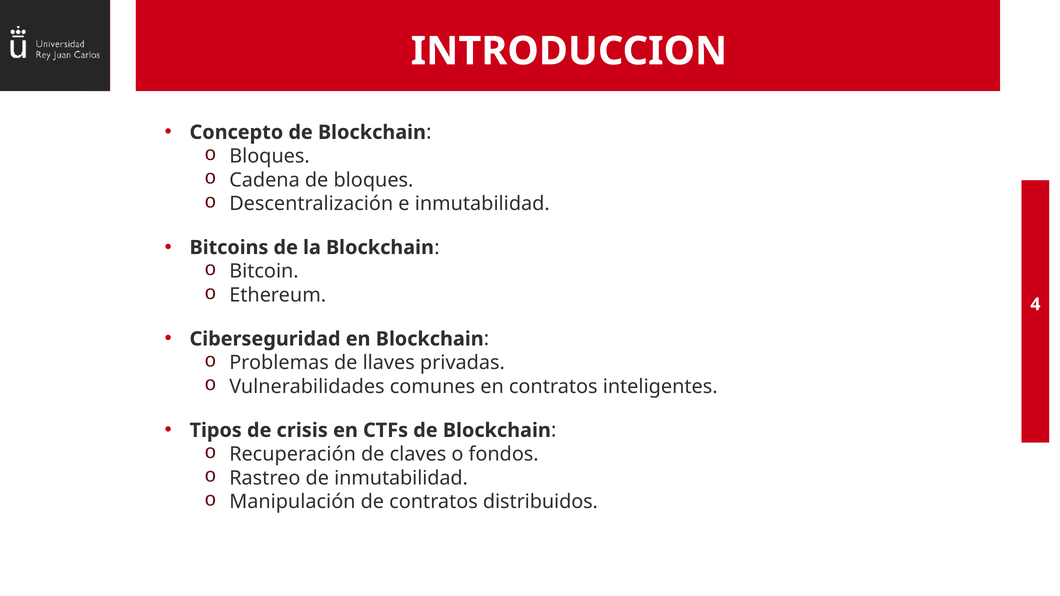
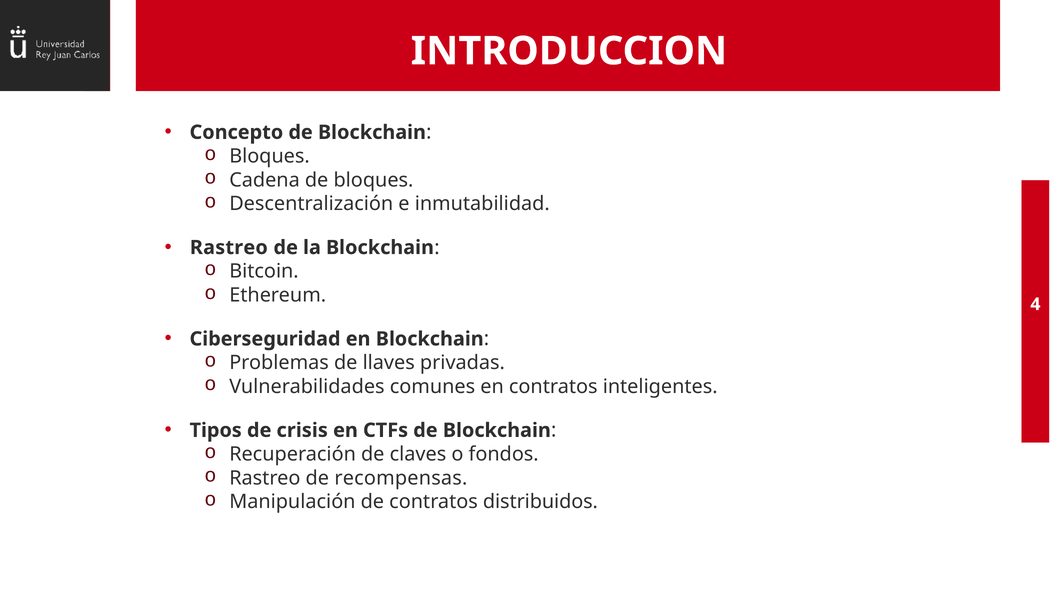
Bitcoins: Bitcoins -> Rastreo (229, 248)
de inmutabilidad: inmutabilidad -> recompensas (401, 478)
